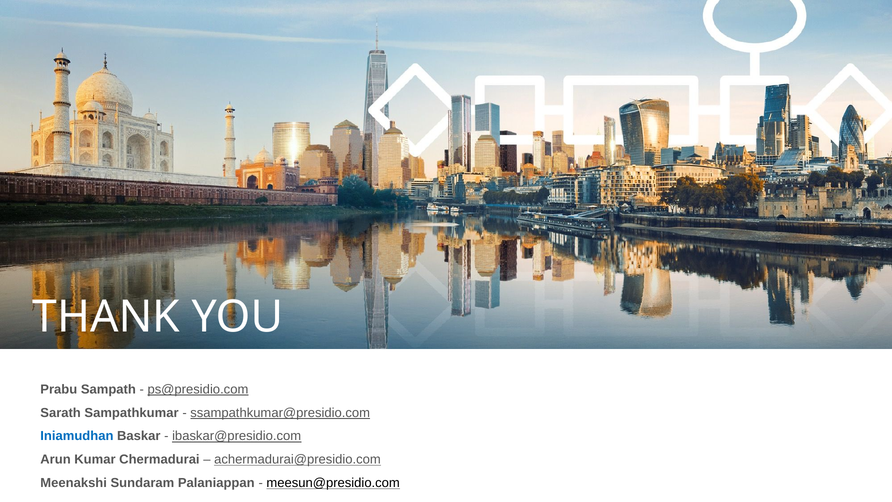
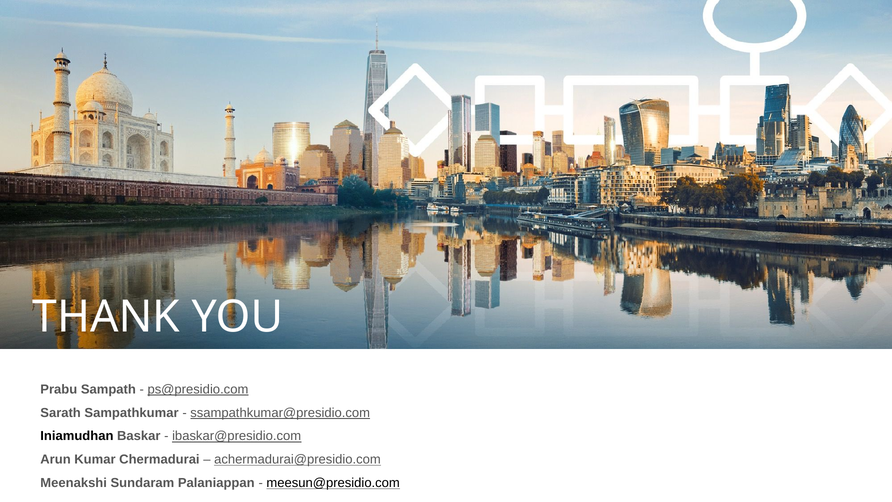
Iniamudhan colour: blue -> black (77, 436)
